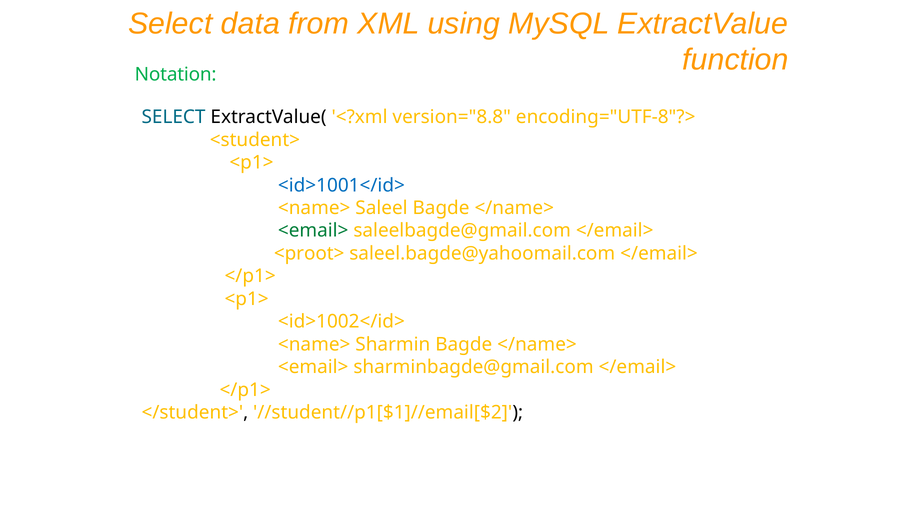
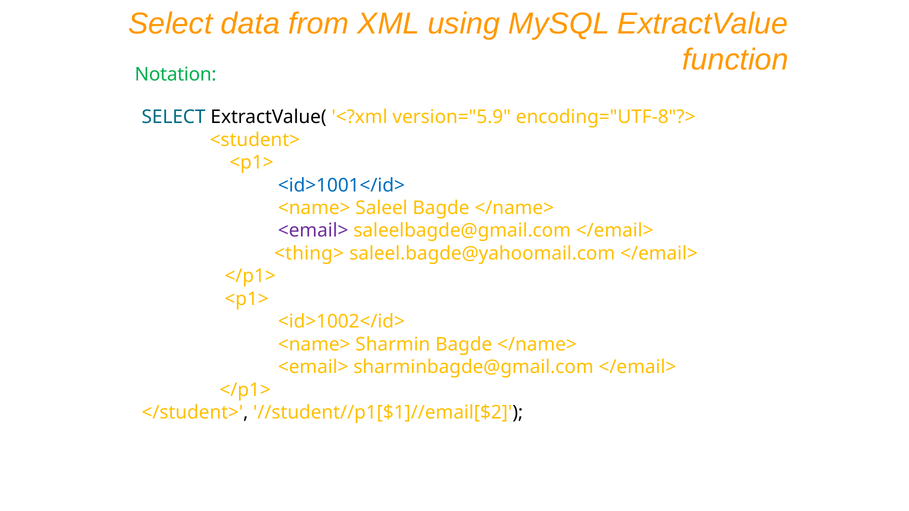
version="8.8: version="8.8 -> version="5.9 (452, 117)
<email> colour: green -> purple (313, 231)
<proot>: <proot> -> <thing> (309, 254)
